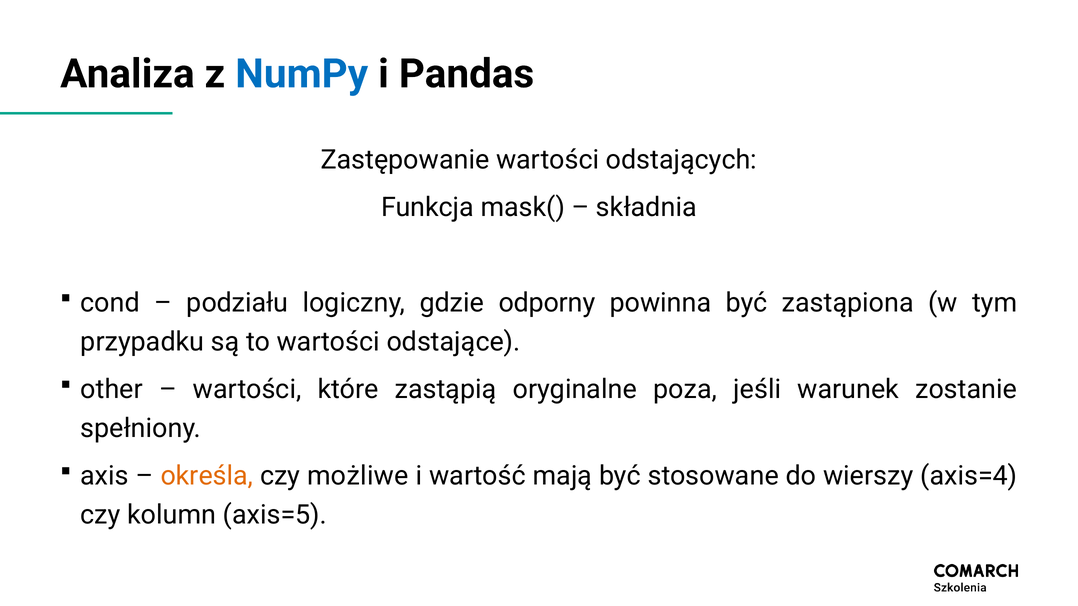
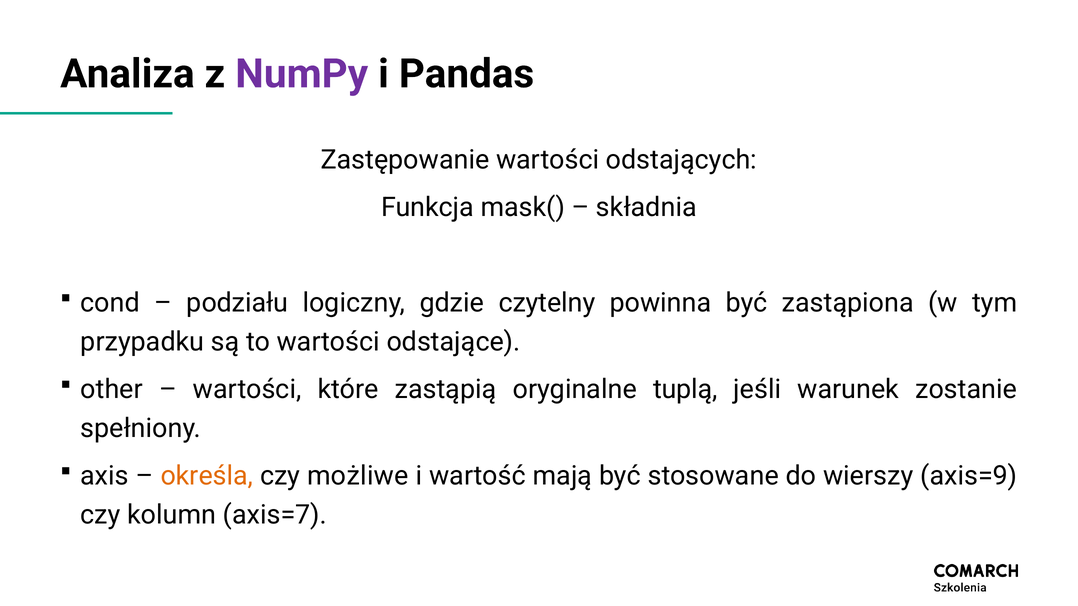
NumPy colour: blue -> purple (302, 74)
odporny: odporny -> czytelny (547, 303)
poza: poza -> tuplą (685, 390)
axis=4: axis=4 -> axis=9 (969, 476)
axis=5: axis=5 -> axis=7 (275, 515)
